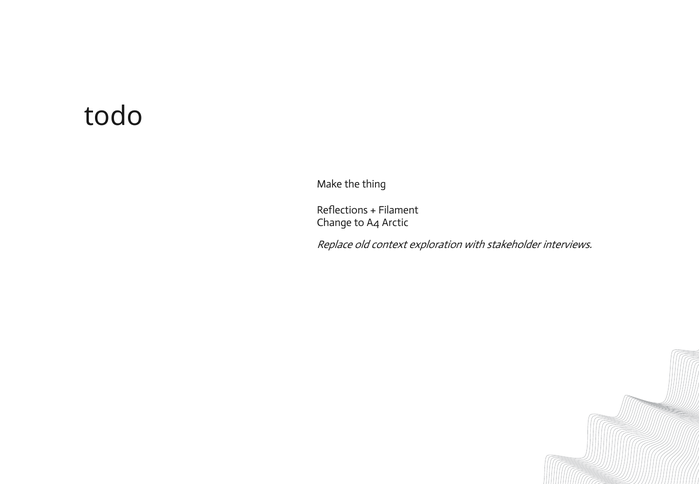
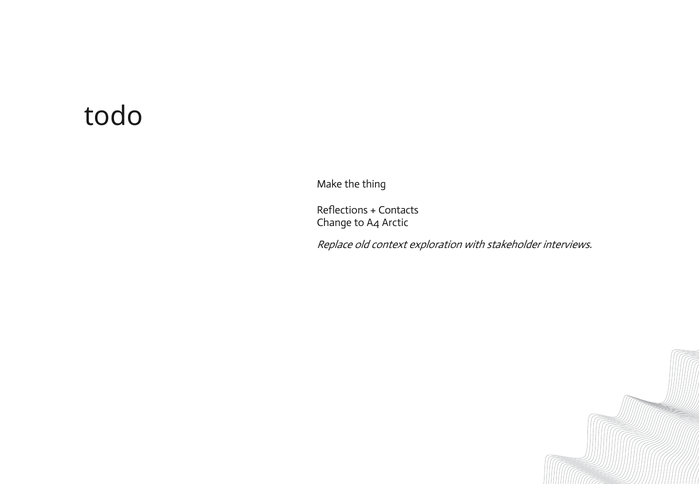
Filament: Filament -> Contacts (398, 210)
